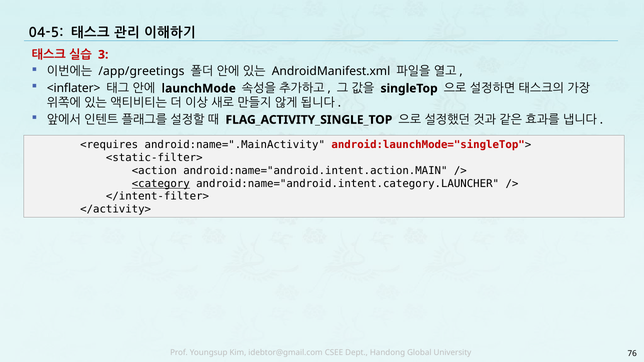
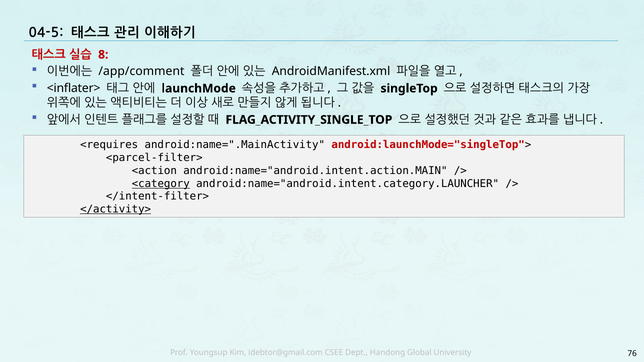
3: 3 -> 8 (103, 55)
/app/greetings: /app/greetings -> /app/comment (141, 72)
<static-filter>: <static-filter> -> <parcel-filter> (154, 158)
</activity> underline: none -> present (116, 209)
